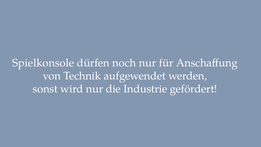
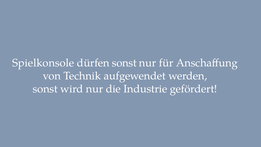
dürfen noch: noch -> sonst (124, 63)
